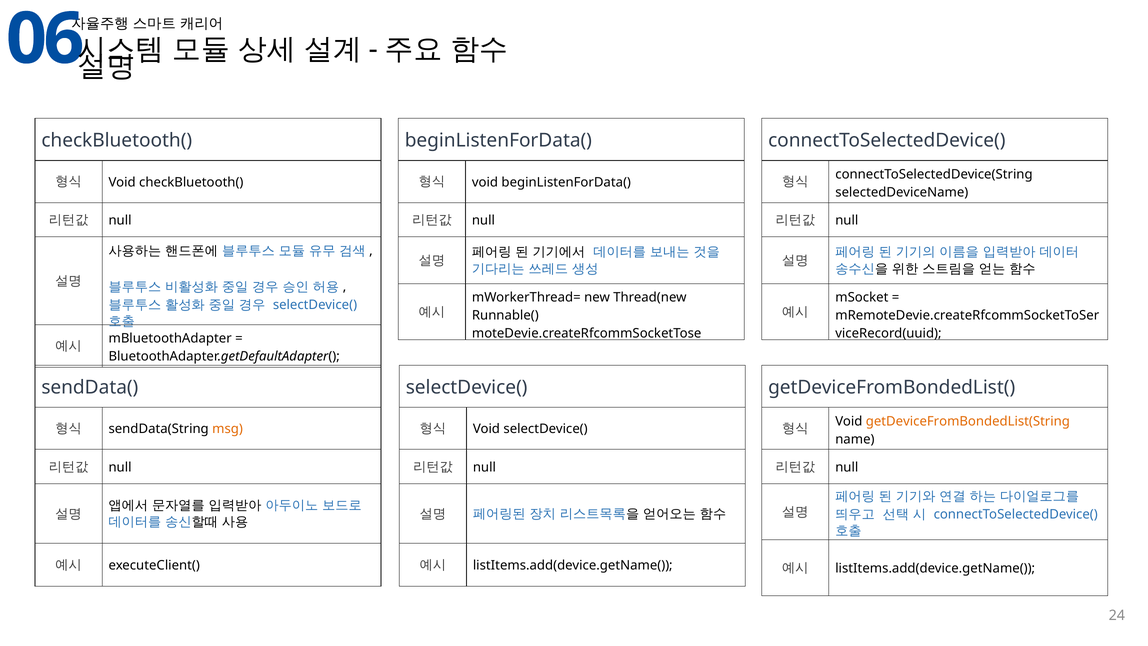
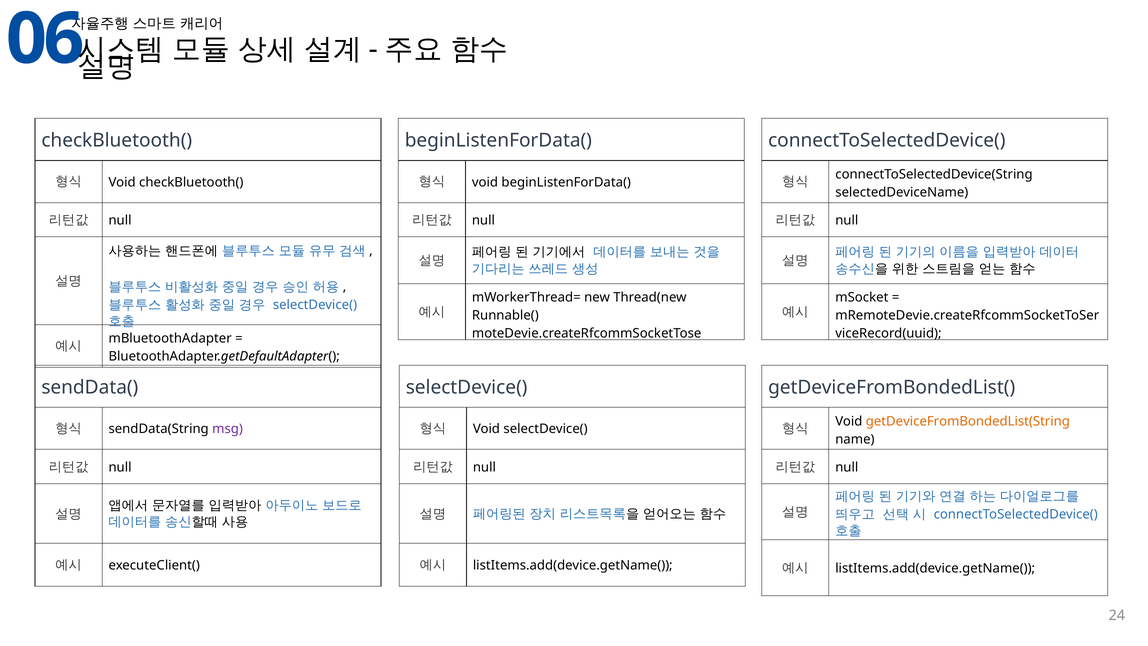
msg colour: orange -> purple (228, 429)
